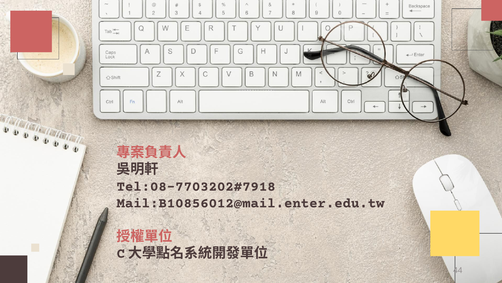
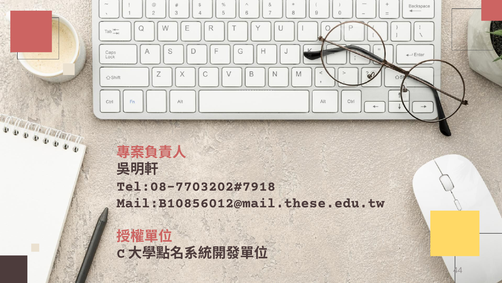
Mail:B10856012@mail.enter.edu.tw: Mail:B10856012@mail.enter.edu.tw -> Mail:B10856012@mail.these.edu.tw (251, 202)
